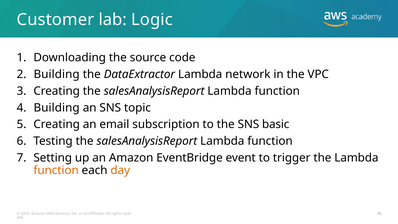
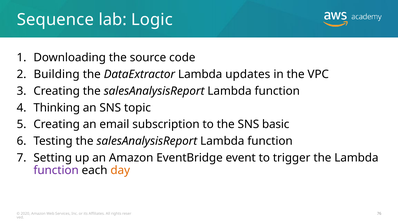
Customer: Customer -> Sequence (55, 20)
network: network -> updates (248, 74)
Building: Building -> Thinking (57, 108)
function colour: orange -> purple (56, 170)
